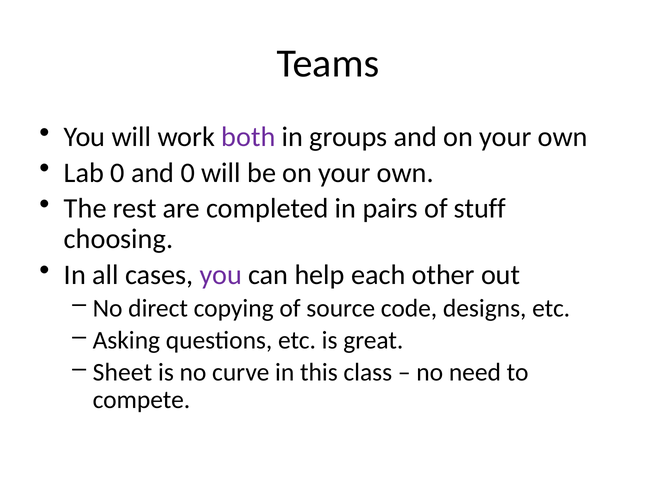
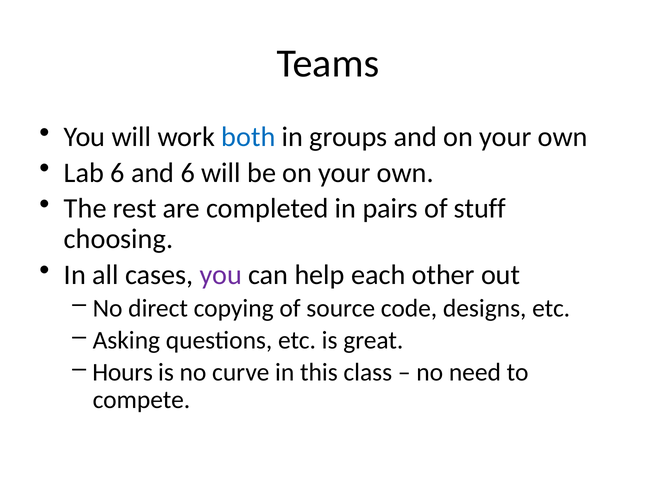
both colour: purple -> blue (248, 137)
Lab 0: 0 -> 6 (118, 173)
and 0: 0 -> 6 (188, 173)
Sheet: Sheet -> Hours (123, 372)
